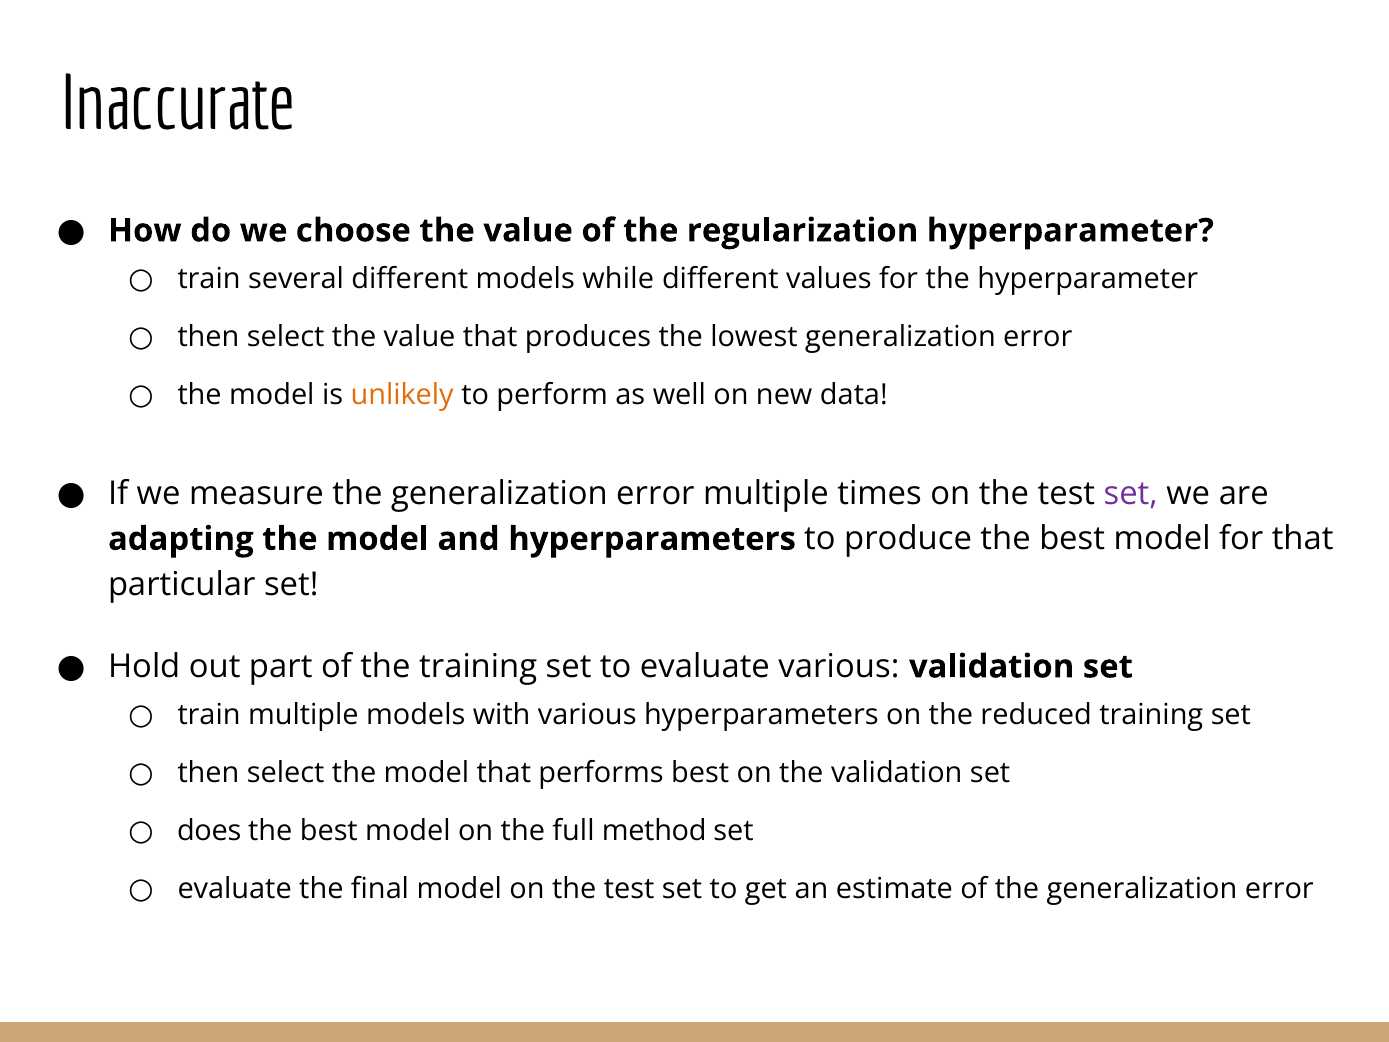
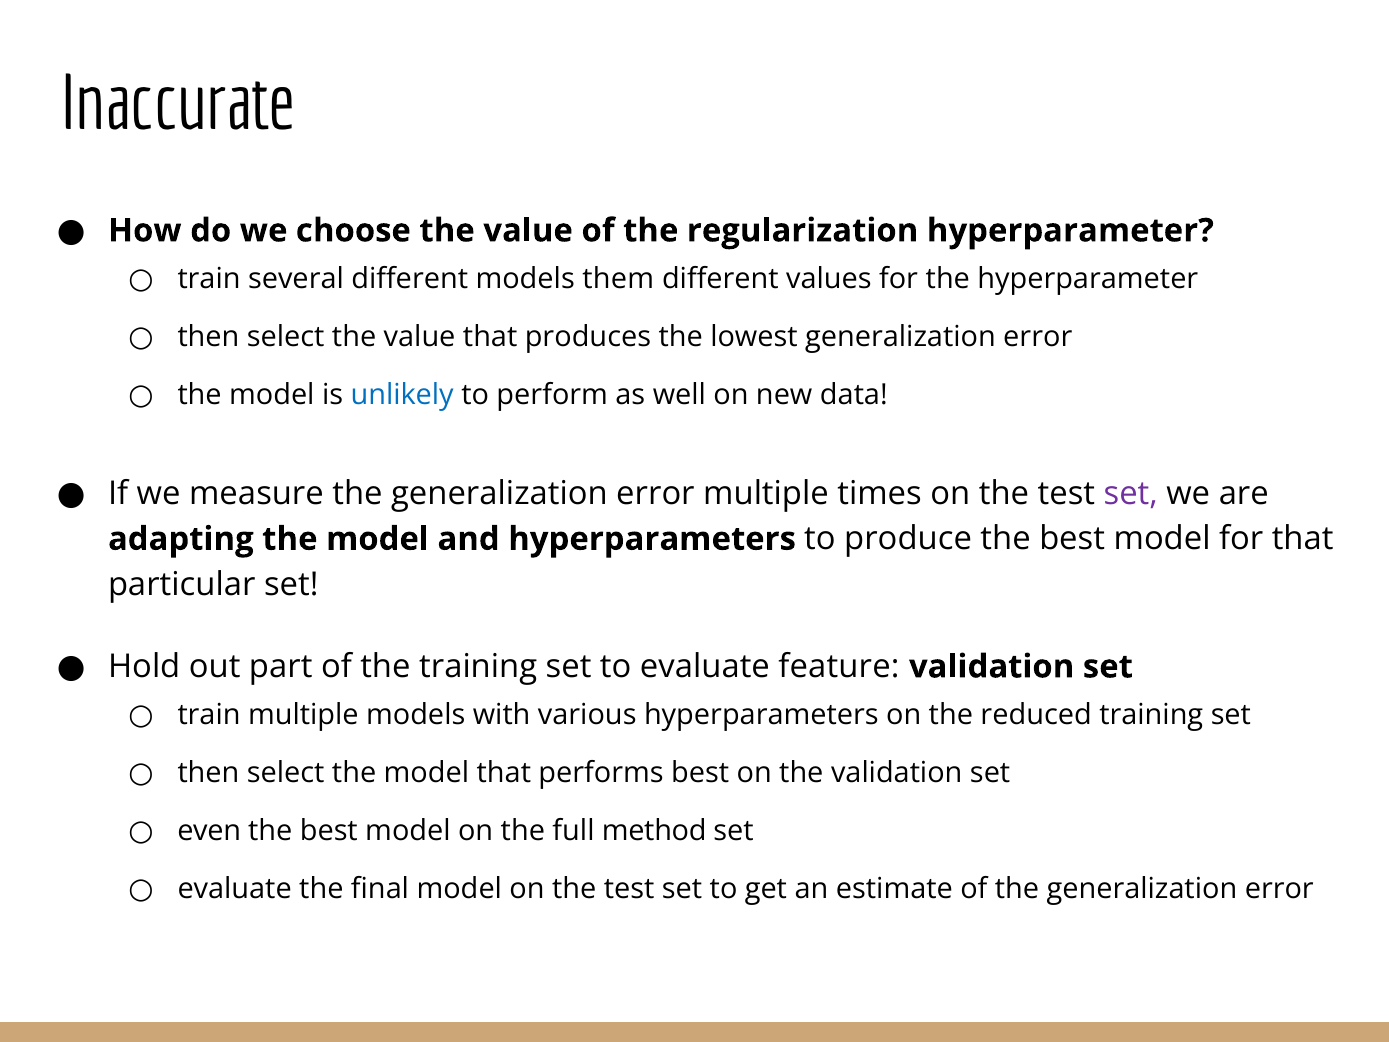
while: while -> them (618, 279)
unlikely colour: orange -> blue (402, 395)
evaluate various: various -> feature (839, 667)
does: does -> even (209, 831)
